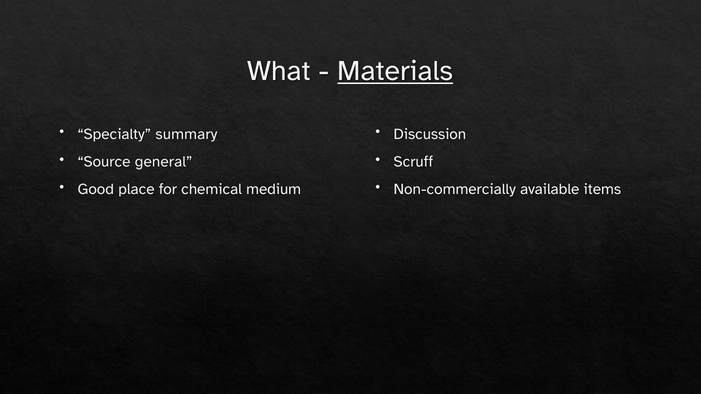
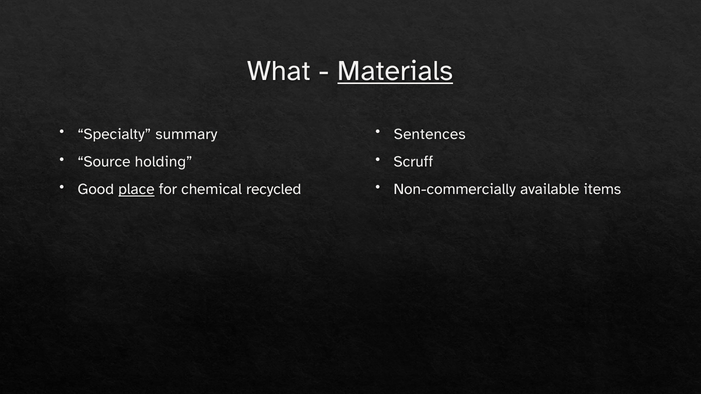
Discussion: Discussion -> Sentences (430, 134)
general: general -> holding (164, 162)
place underline: none -> present (136, 189)
medium: medium -> recycled (274, 189)
